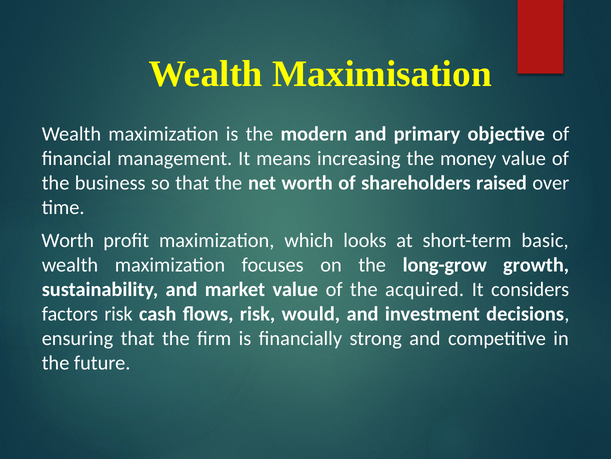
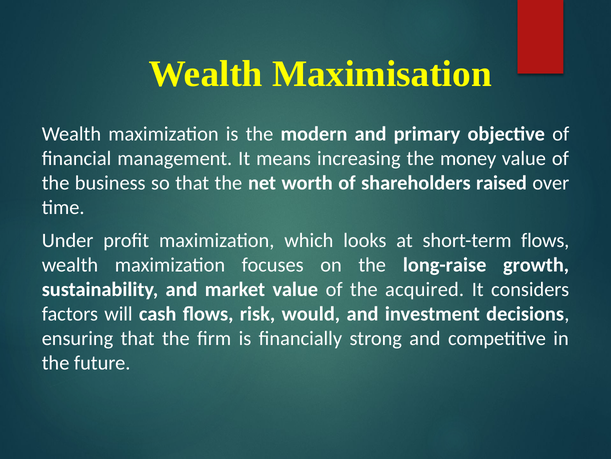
Worth: Worth -> Under (68, 240)
short-term basic: basic -> flows (545, 240)
long-grow: long-grow -> long-raise (445, 264)
factors risk: risk -> will (118, 313)
